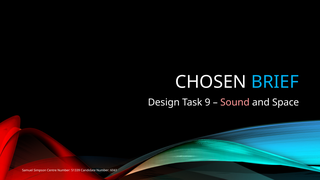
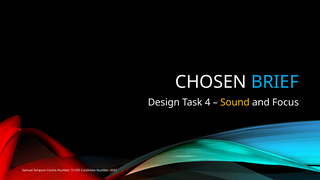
9: 9 -> 4 (208, 102)
Sound colour: pink -> yellow (235, 102)
Space: Space -> Focus (286, 102)
